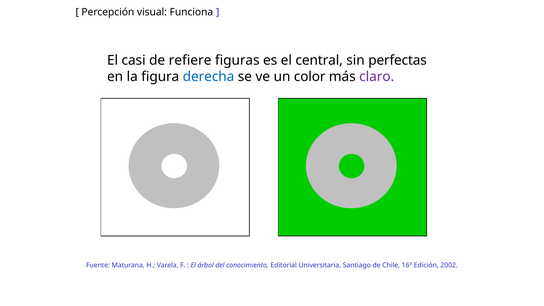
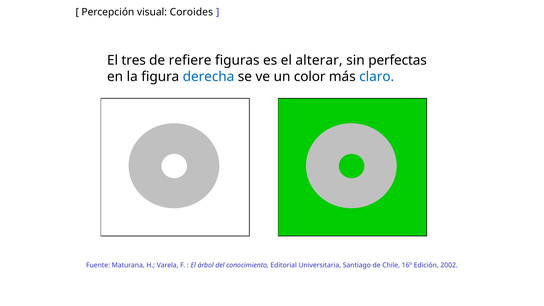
Funciona: Funciona -> Coroides (191, 12)
casi: casi -> tres (134, 60)
central: central -> alterar (319, 60)
claro colour: purple -> blue (377, 77)
